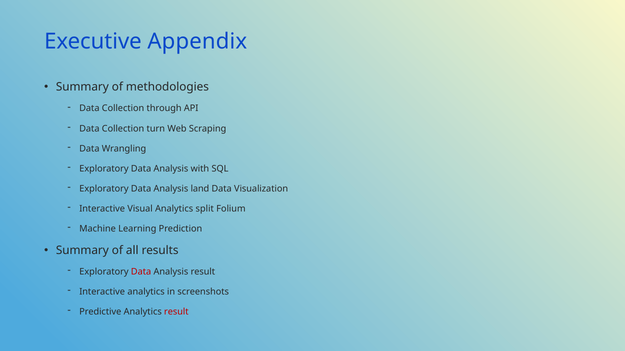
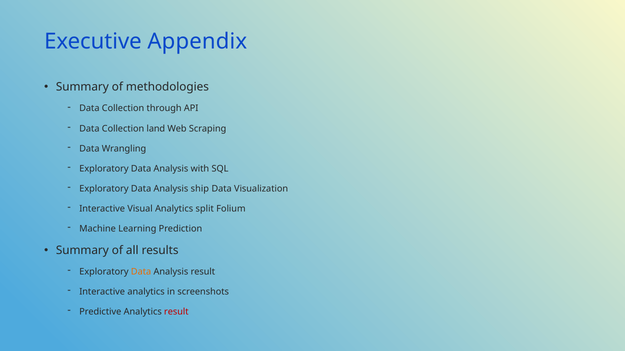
turn: turn -> land (156, 129)
land: land -> ship (200, 189)
Data colour: red -> orange (141, 272)
